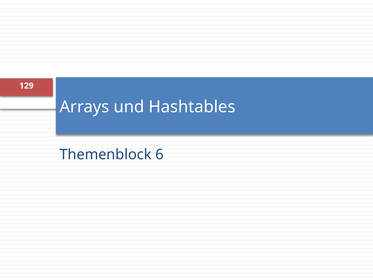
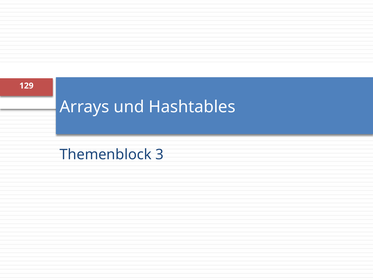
6: 6 -> 3 (159, 154)
